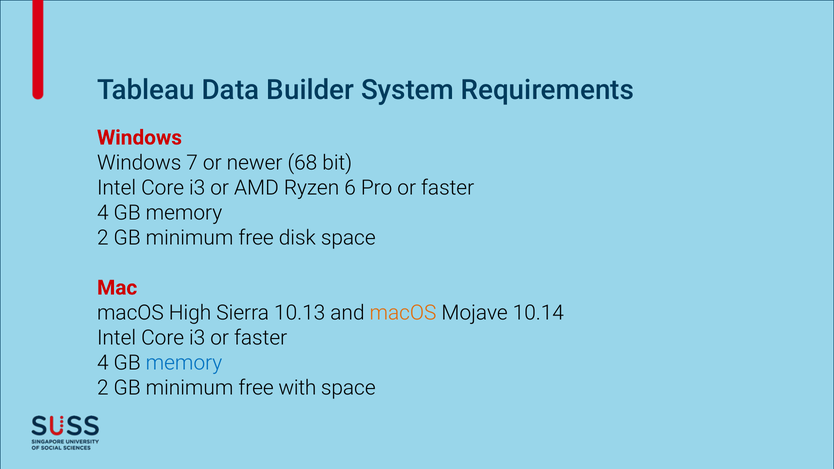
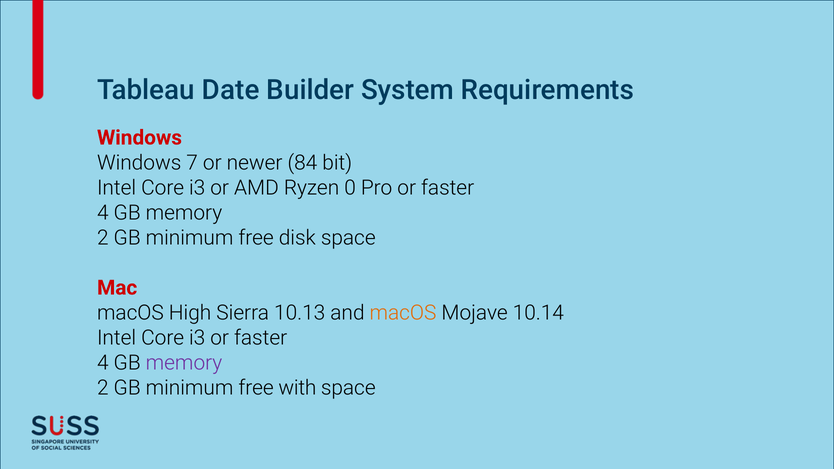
Data: Data -> Date (231, 90)
68: 68 -> 84 (302, 163)
6: 6 -> 0 (350, 188)
memory colour: blue -> purple (184, 363)
